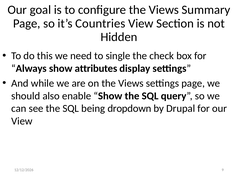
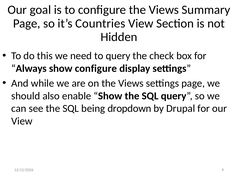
to single: single -> query (118, 56)
show attributes: attributes -> configure (96, 69)
